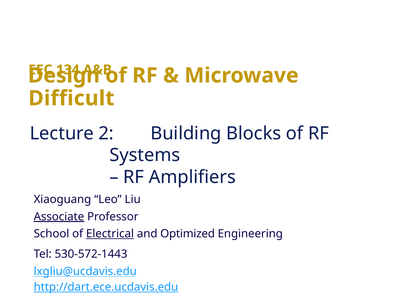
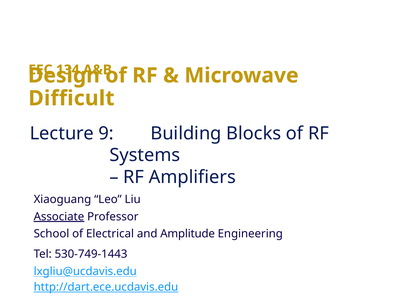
2: 2 -> 9 (106, 133)
Electrical underline: present -> none (110, 234)
Optimized: Optimized -> Amplitude (188, 234)
530-572-1443: 530-572-1443 -> 530-749-1443 (91, 254)
